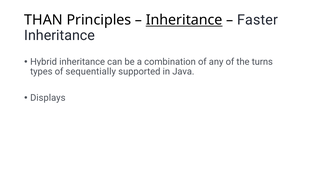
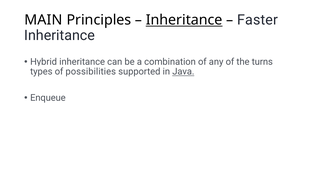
THAN: THAN -> MAIN (43, 20)
sequentially: sequentially -> possibilities (91, 72)
Java underline: none -> present (183, 72)
Displays: Displays -> Enqueue (48, 98)
